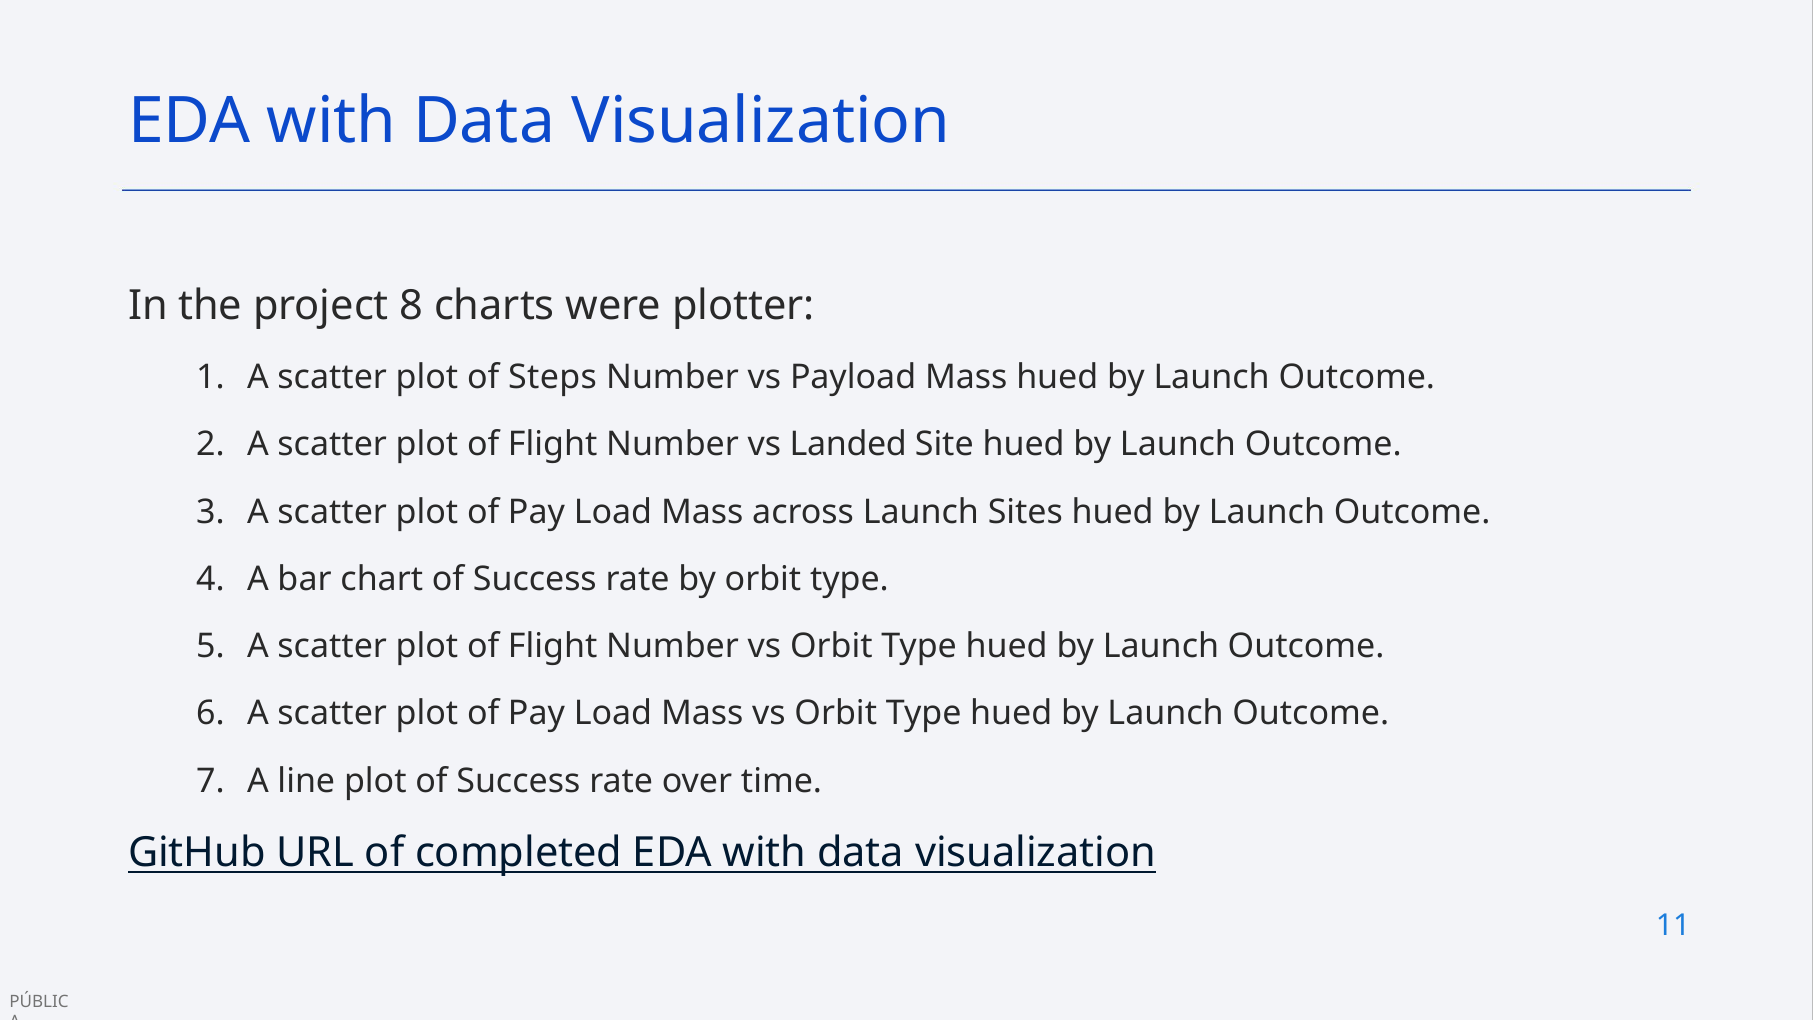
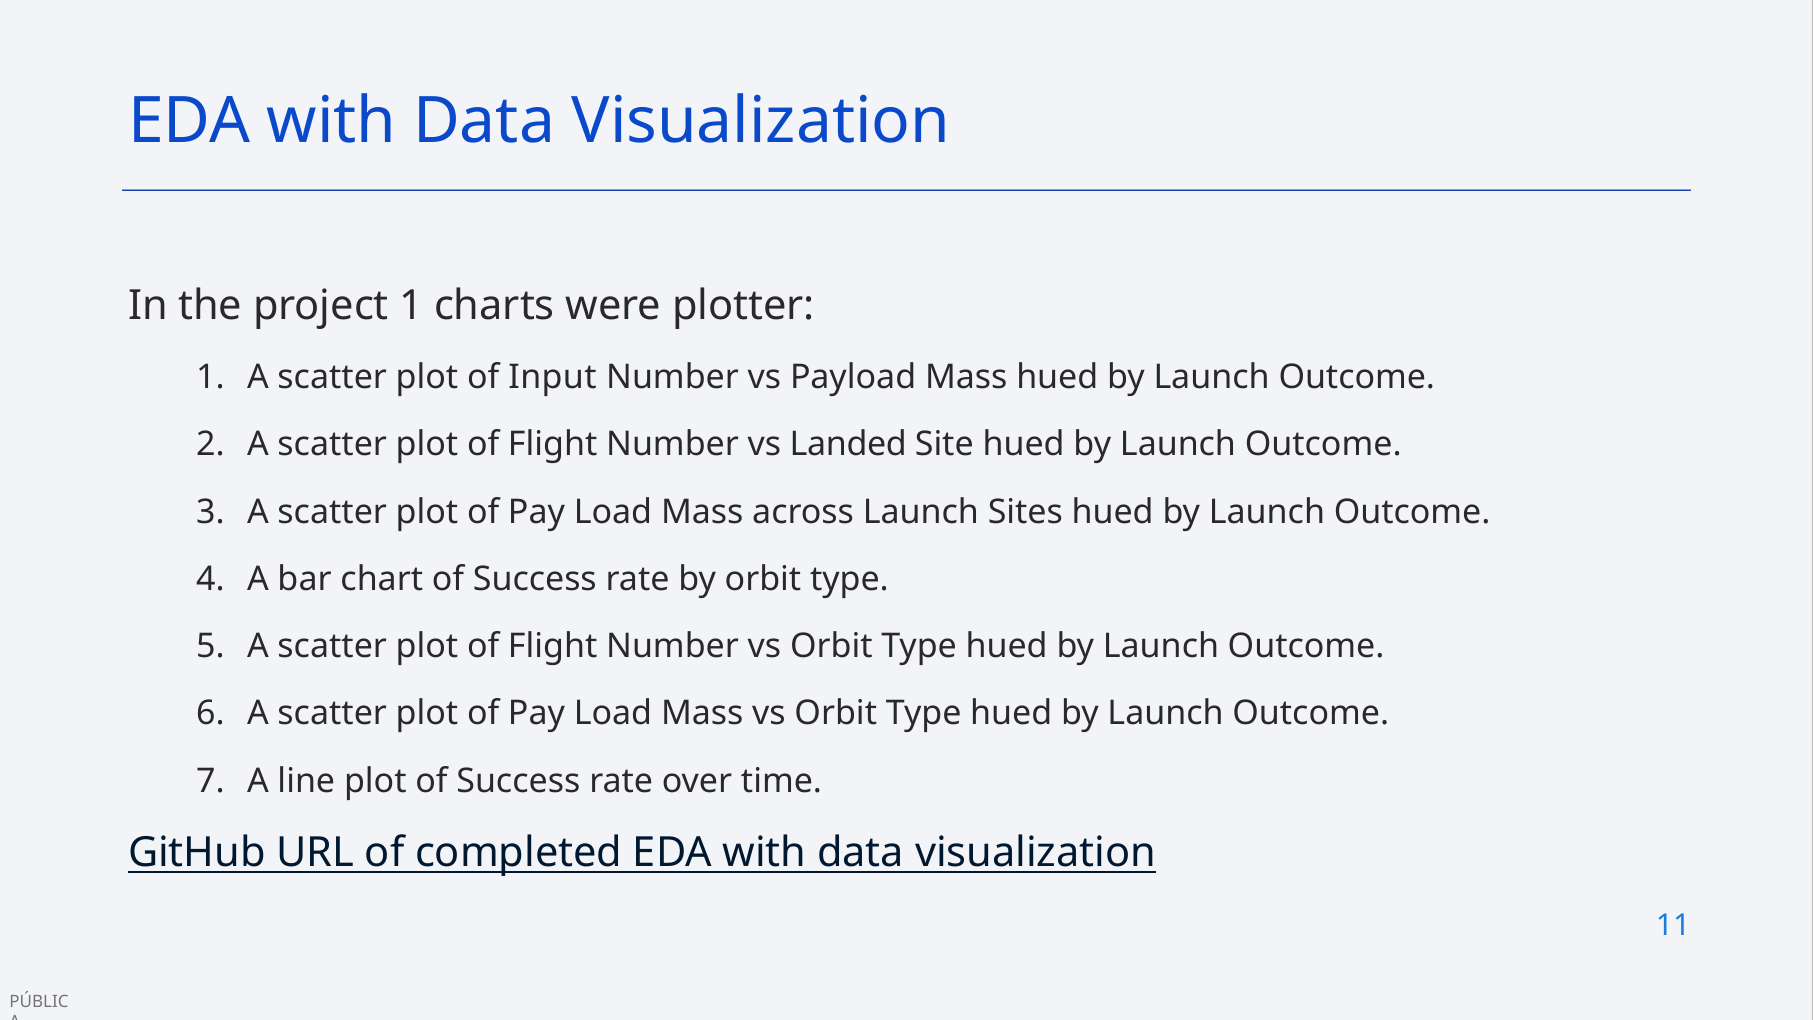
project 8: 8 -> 1 (412, 306)
Steps: Steps -> Input (553, 377)
